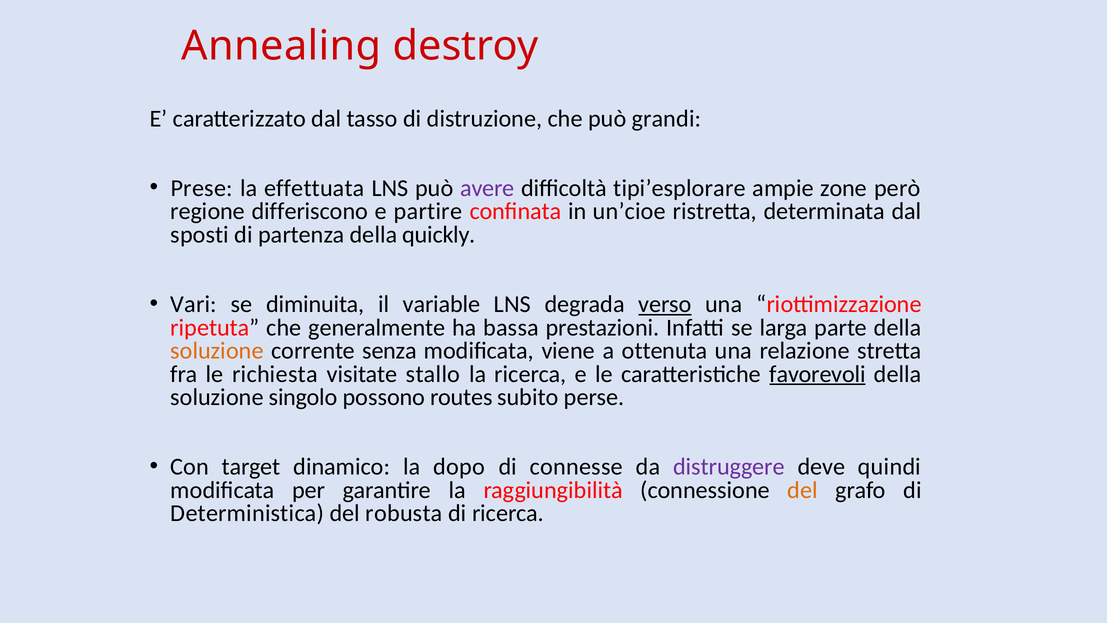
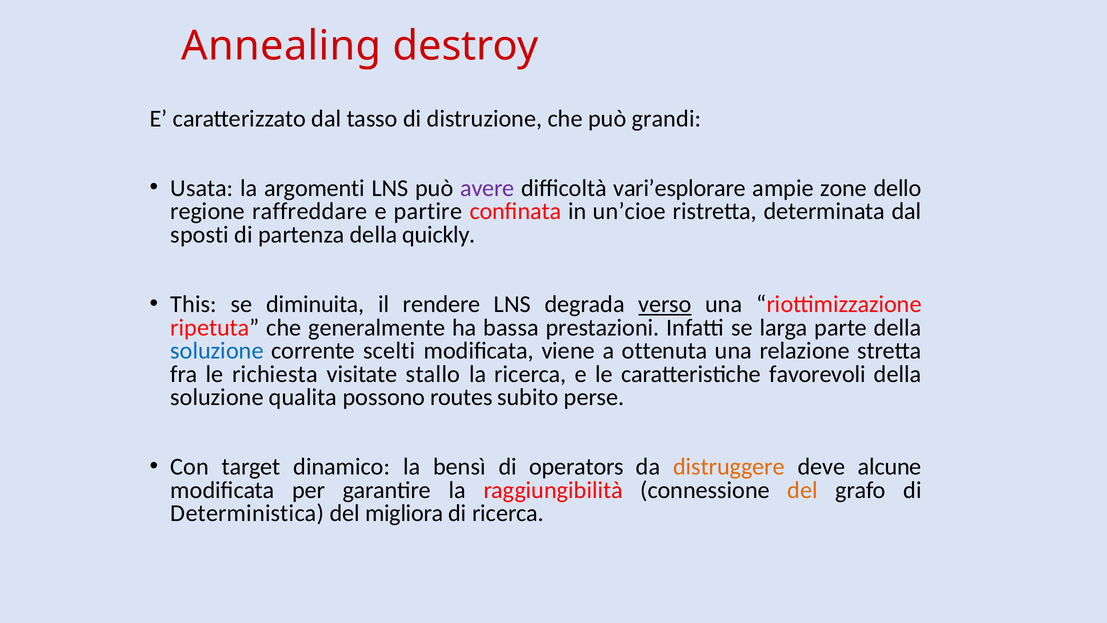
Prese: Prese -> Usata (202, 188)
effettuata: effettuata -> argomenti (314, 188)
tipi’esplorare: tipi’esplorare -> vari’esplorare (680, 188)
però: però -> dello (898, 188)
differiscono: differiscono -> raffreddare (310, 211)
Vari: Vari -> This (194, 304)
variable: variable -> rendere (442, 304)
soluzione colour: orange -> blue (217, 351)
senza: senza -> scelti (389, 351)
favorevoli underline: present -> none (818, 374)
singolo: singolo -> qualita (303, 397)
dopo: dopo -> bensì (459, 467)
connesse: connesse -> operators (577, 467)
distruggere colour: purple -> orange (729, 467)
quindi: quindi -> alcune (890, 467)
robusta: robusta -> migliora (404, 513)
